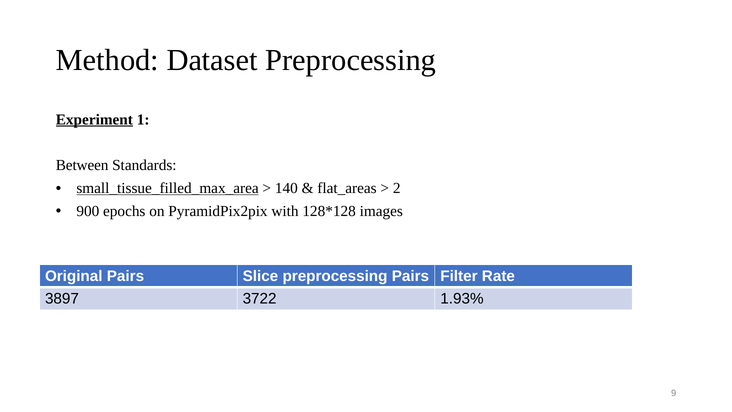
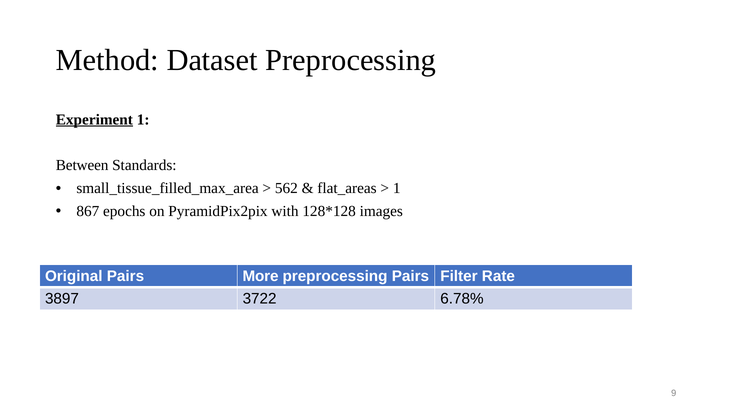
small_tissue_filled_max_area underline: present -> none (168, 188)
140: 140 -> 562 (286, 188)
2: 2 -> 1 (397, 188)
900: 900 -> 867 (88, 211)
Slice: Slice -> More (261, 276)
1.93%: 1.93% -> 6.78% (462, 299)
